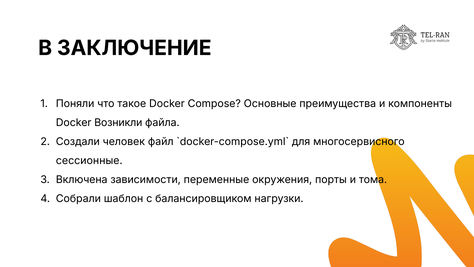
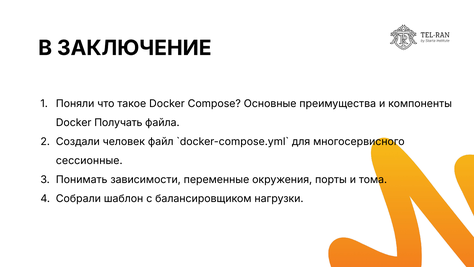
Возникли: Возникли -> Получать (118, 122)
Включена: Включена -> Понимать (82, 179)
